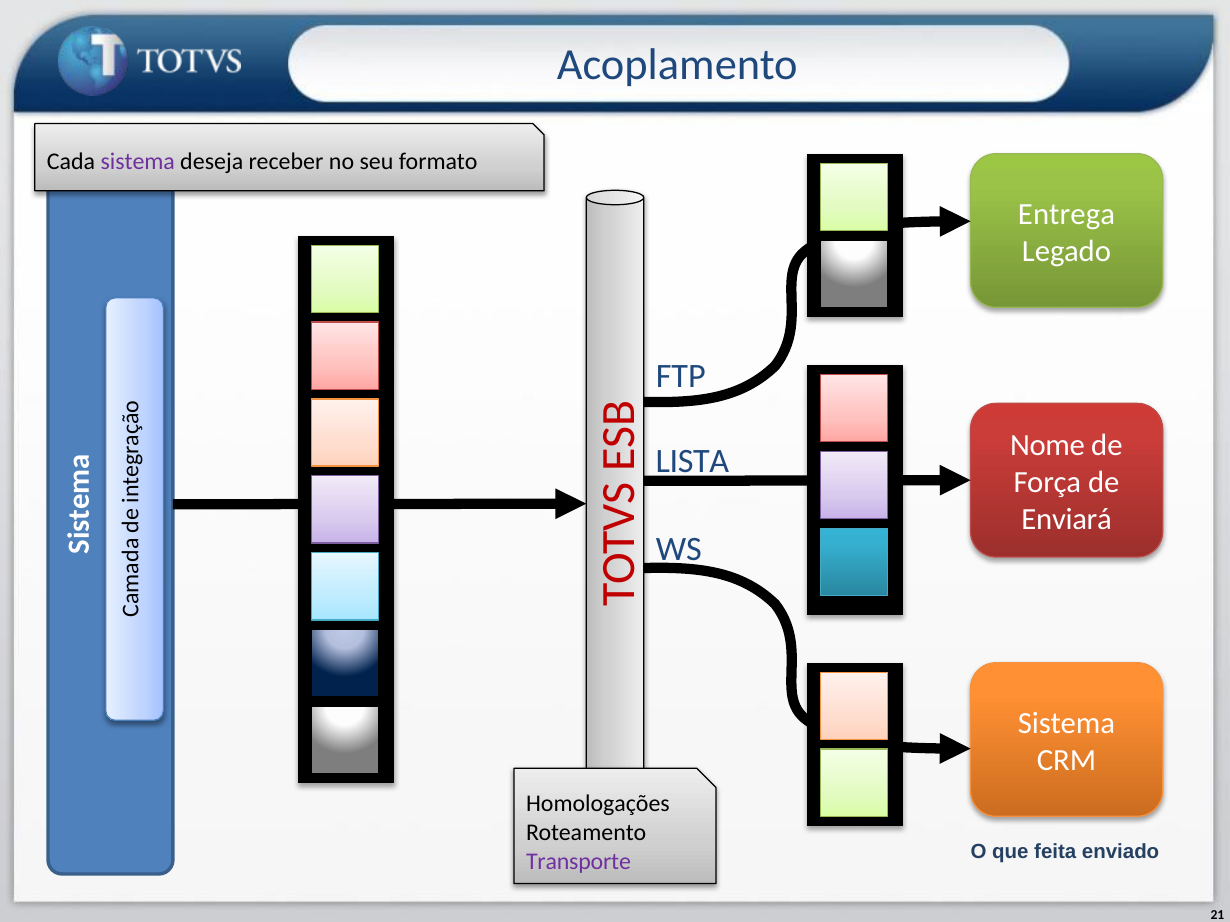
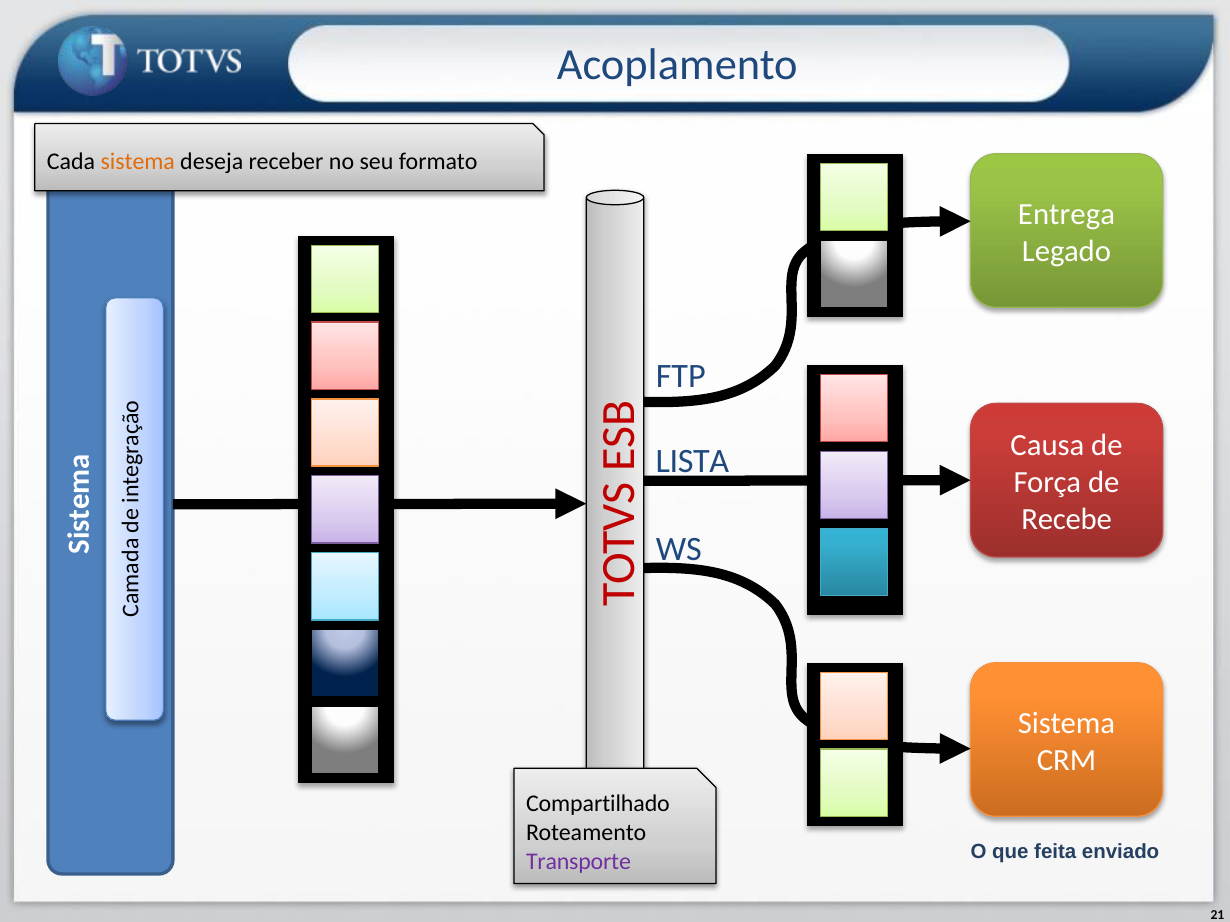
sistema colour: purple -> orange (138, 162)
Nome: Nome -> Causa (1047, 446)
Enviará: Enviará -> Recebe (1067, 519)
Homologações: Homologações -> Compartilhado (598, 804)
